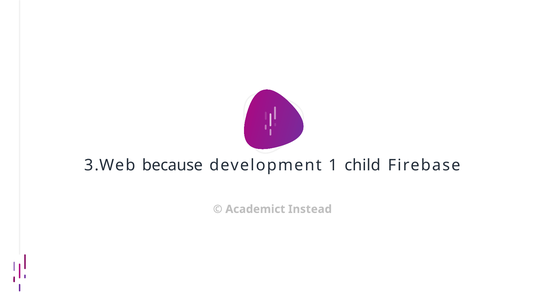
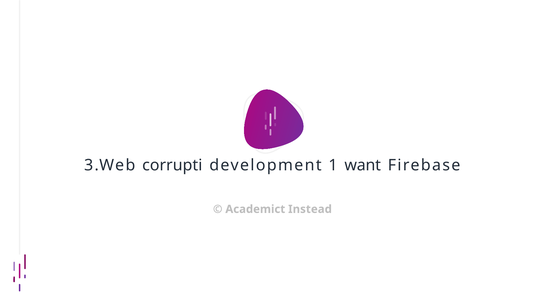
because: because -> corrupti (172, 165)
child: child -> want (363, 165)
